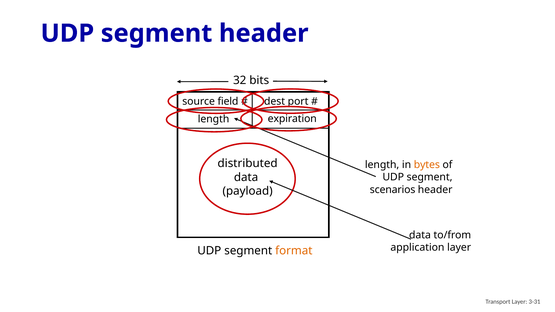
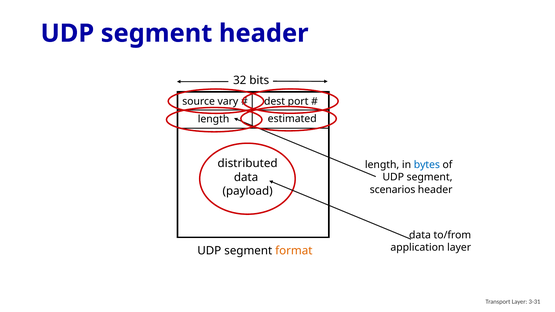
field: field -> vary (228, 101)
expiration: expiration -> estimated (292, 119)
bytes colour: orange -> blue (427, 165)
